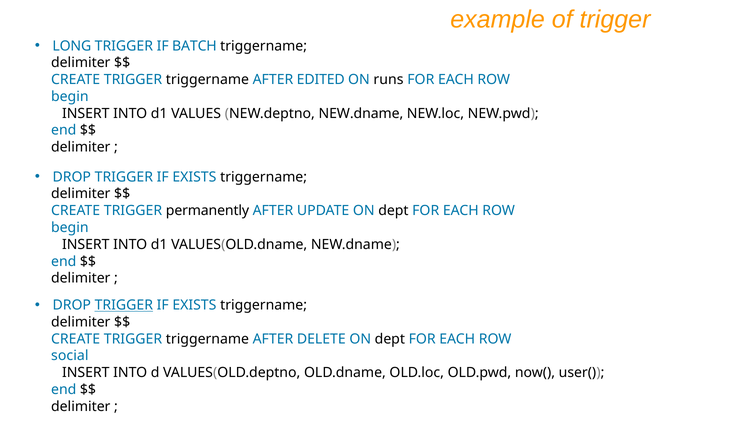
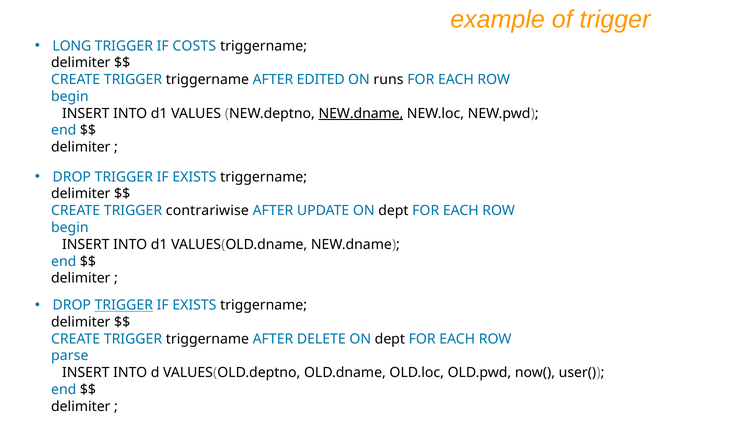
BATCH: BATCH -> COSTS (194, 46)
NEW.dname underline: none -> present (361, 113)
permanently: permanently -> contrariwise (207, 211)
social: social -> parse (70, 356)
